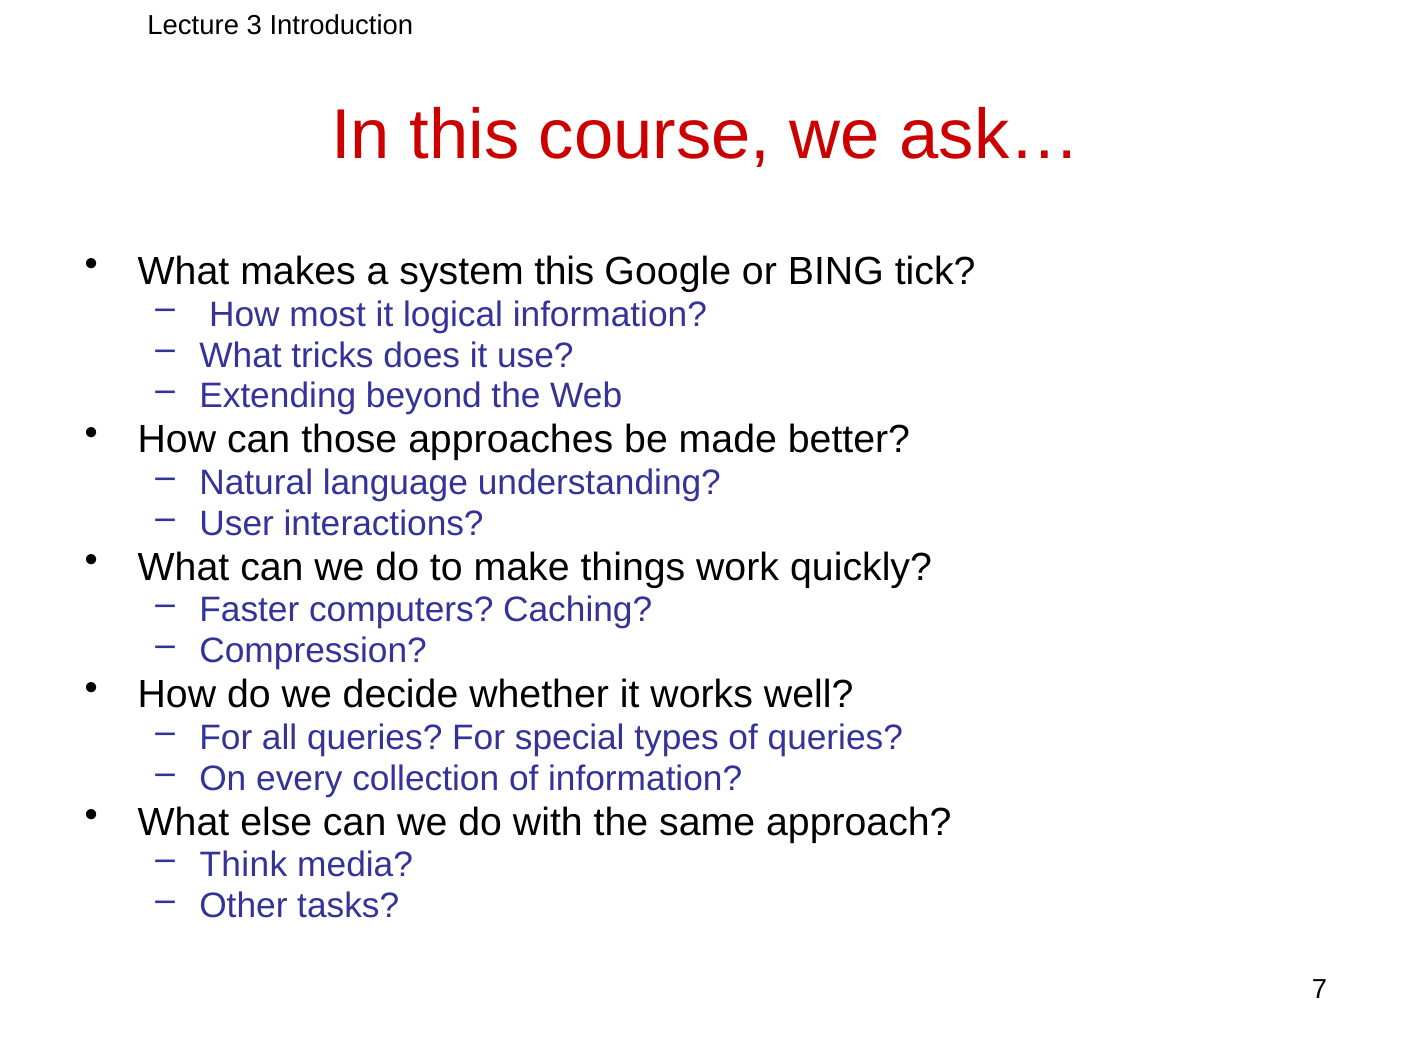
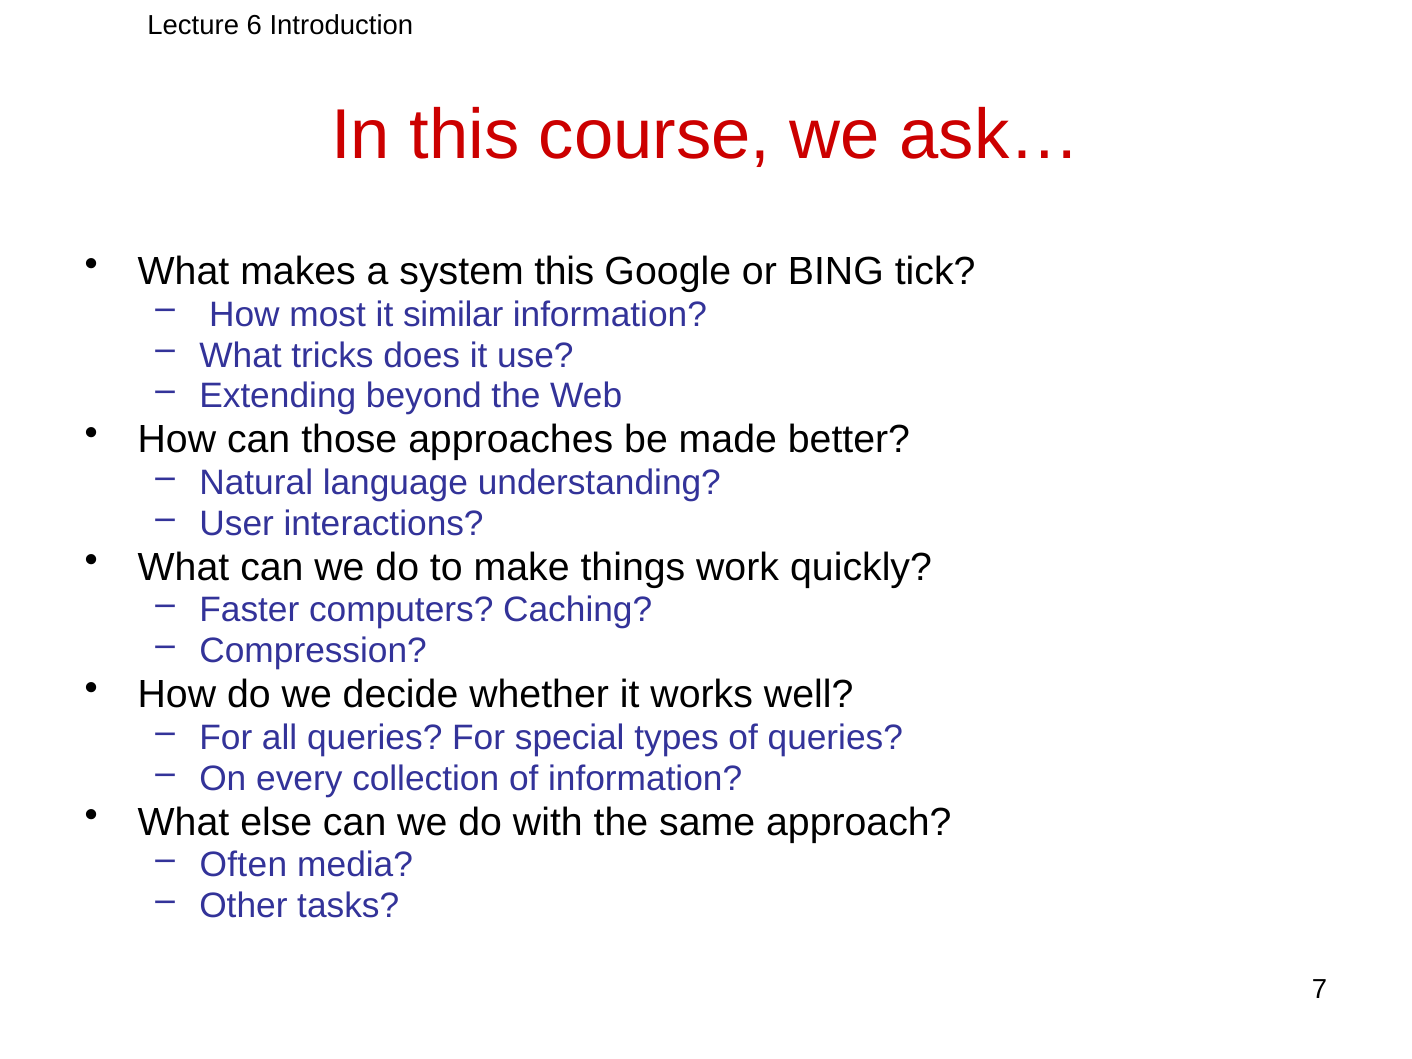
3: 3 -> 6 (254, 25)
logical: logical -> similar (453, 314)
Think: Think -> Often (243, 865)
